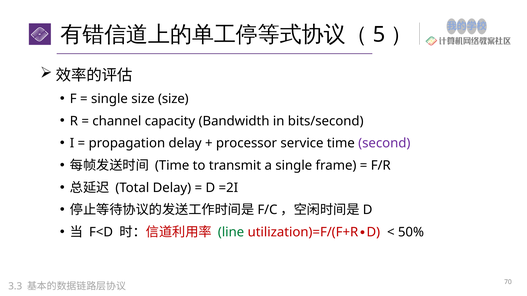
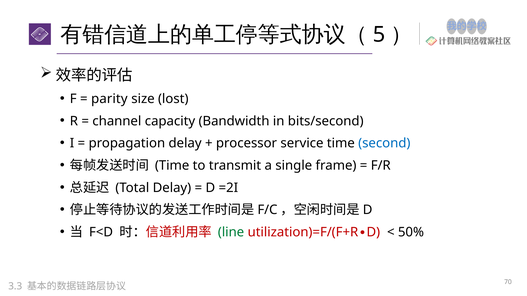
single: single -> parity (109, 99)
size size: size -> lost (173, 99)
second colour: purple -> blue (384, 143)
